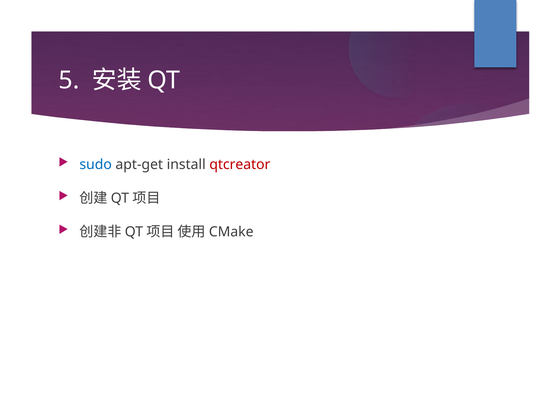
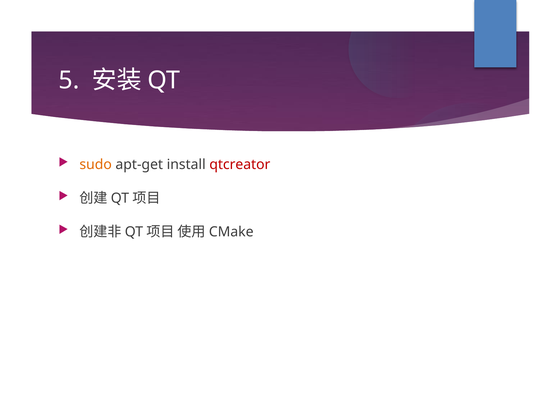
sudo colour: blue -> orange (96, 165)
